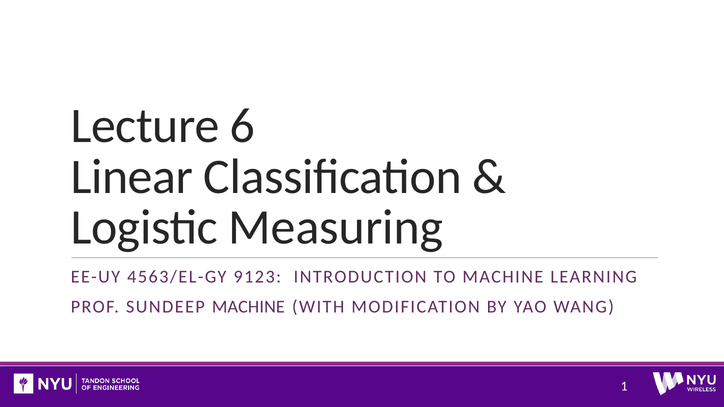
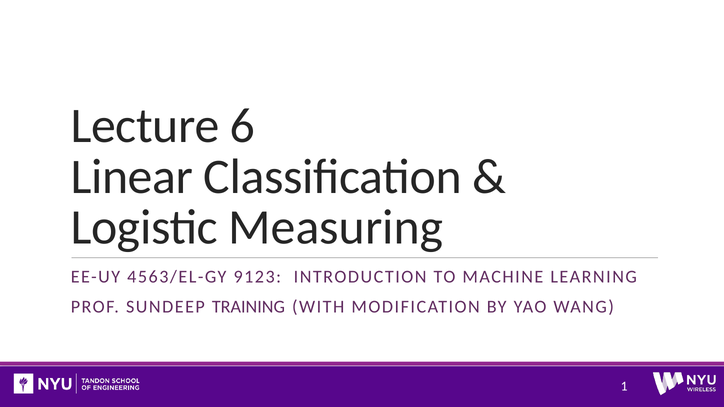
SUNDEEP MACHINE: MACHINE -> TRAINING (248, 307)
